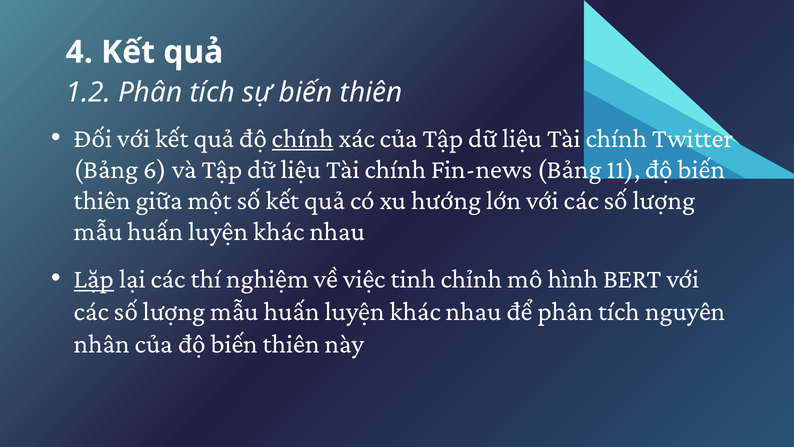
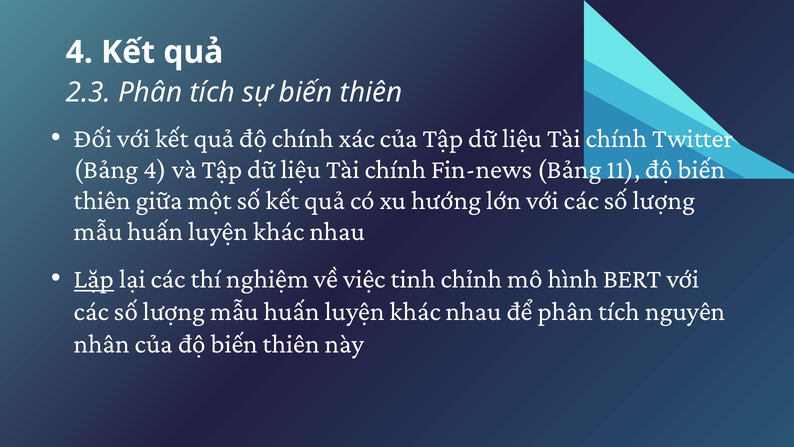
1.2: 1.2 -> 2.3 (88, 93)
chính underline: present -> none (303, 138)
Bảng 6: 6 -> 4 (155, 169)
